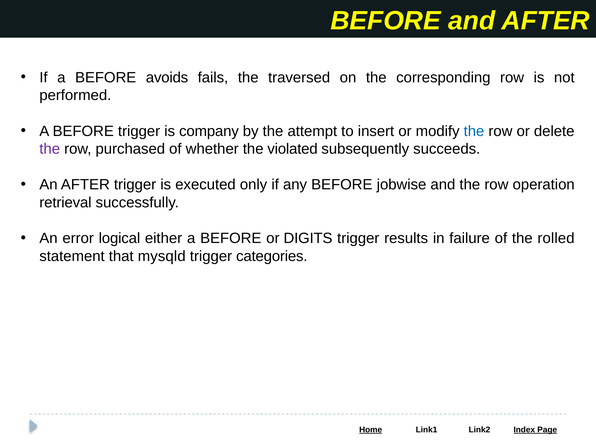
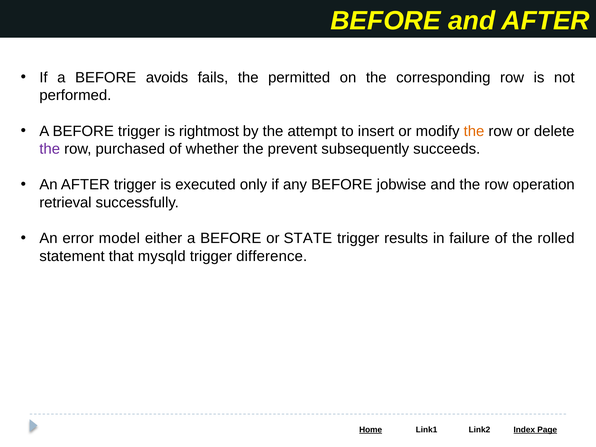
traversed: traversed -> permitted (299, 77)
company: company -> rightmost (209, 131)
the colour: blue -> orange (474, 131)
violated: violated -> prevent (292, 149)
logical: logical -> model (119, 238)
DIGITS: DIGITS -> STATE (308, 238)
categories: categories -> difference (272, 256)
